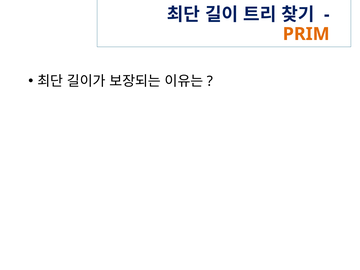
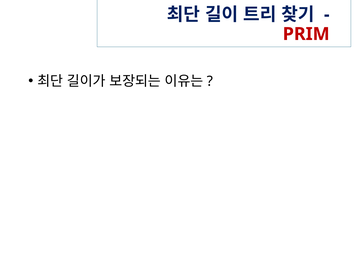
PRIM colour: orange -> red (306, 34)
